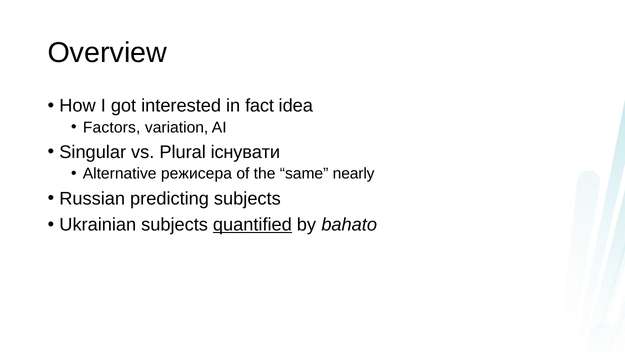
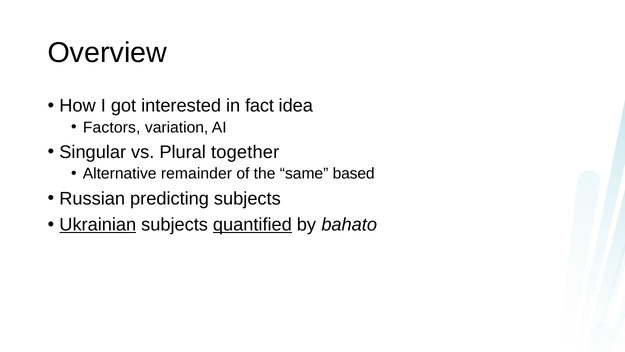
існувати: існувати -> together (245, 152)
режисера: режисера -> remainder (196, 174)
nearly: nearly -> based (354, 174)
Ukrainian underline: none -> present (98, 225)
